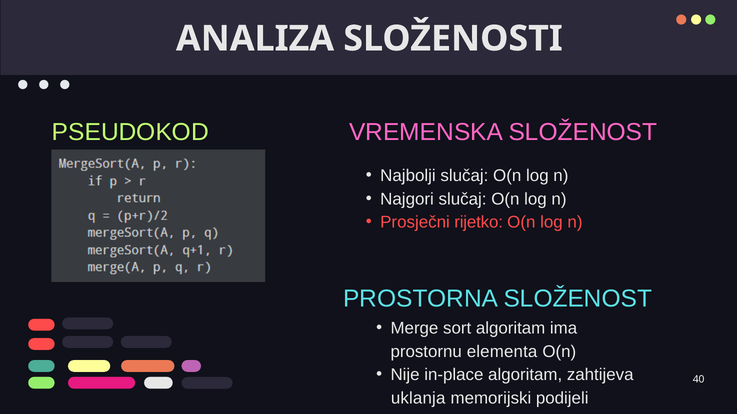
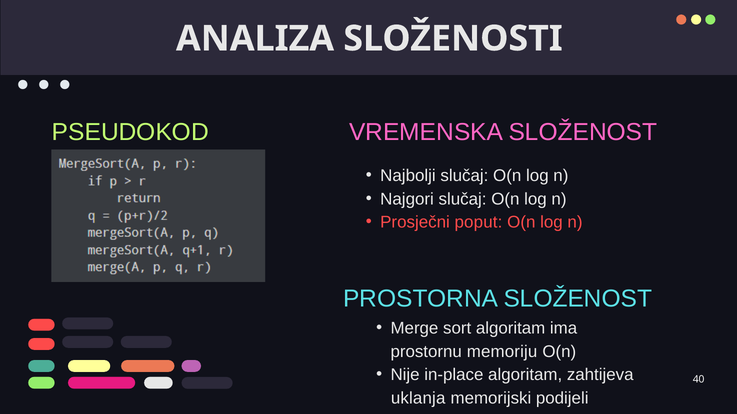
rijetko: rijetko -> poput (478, 223)
elementa: elementa -> memoriju (502, 352)
